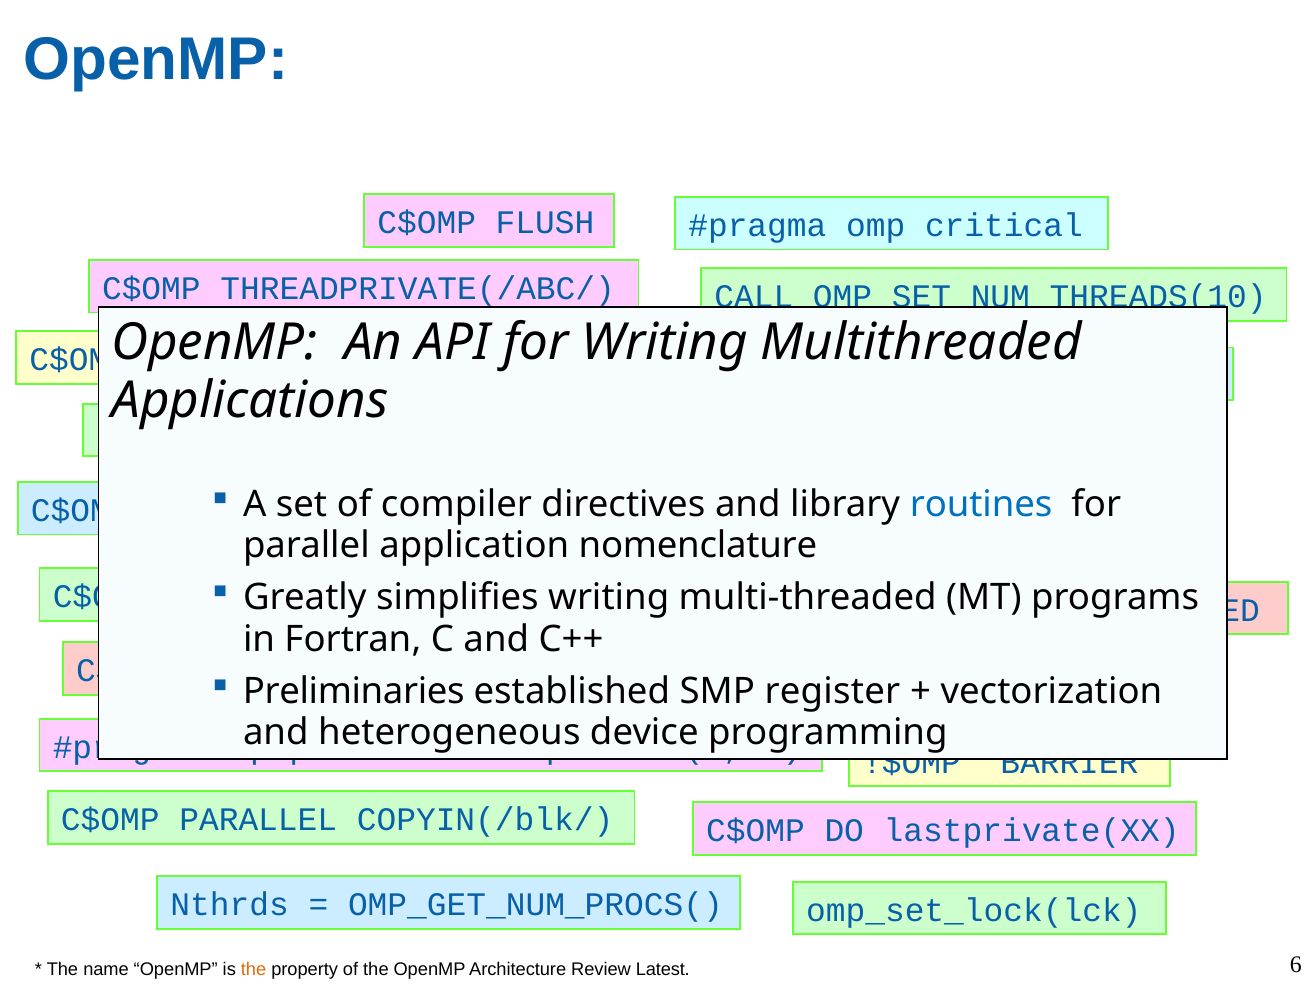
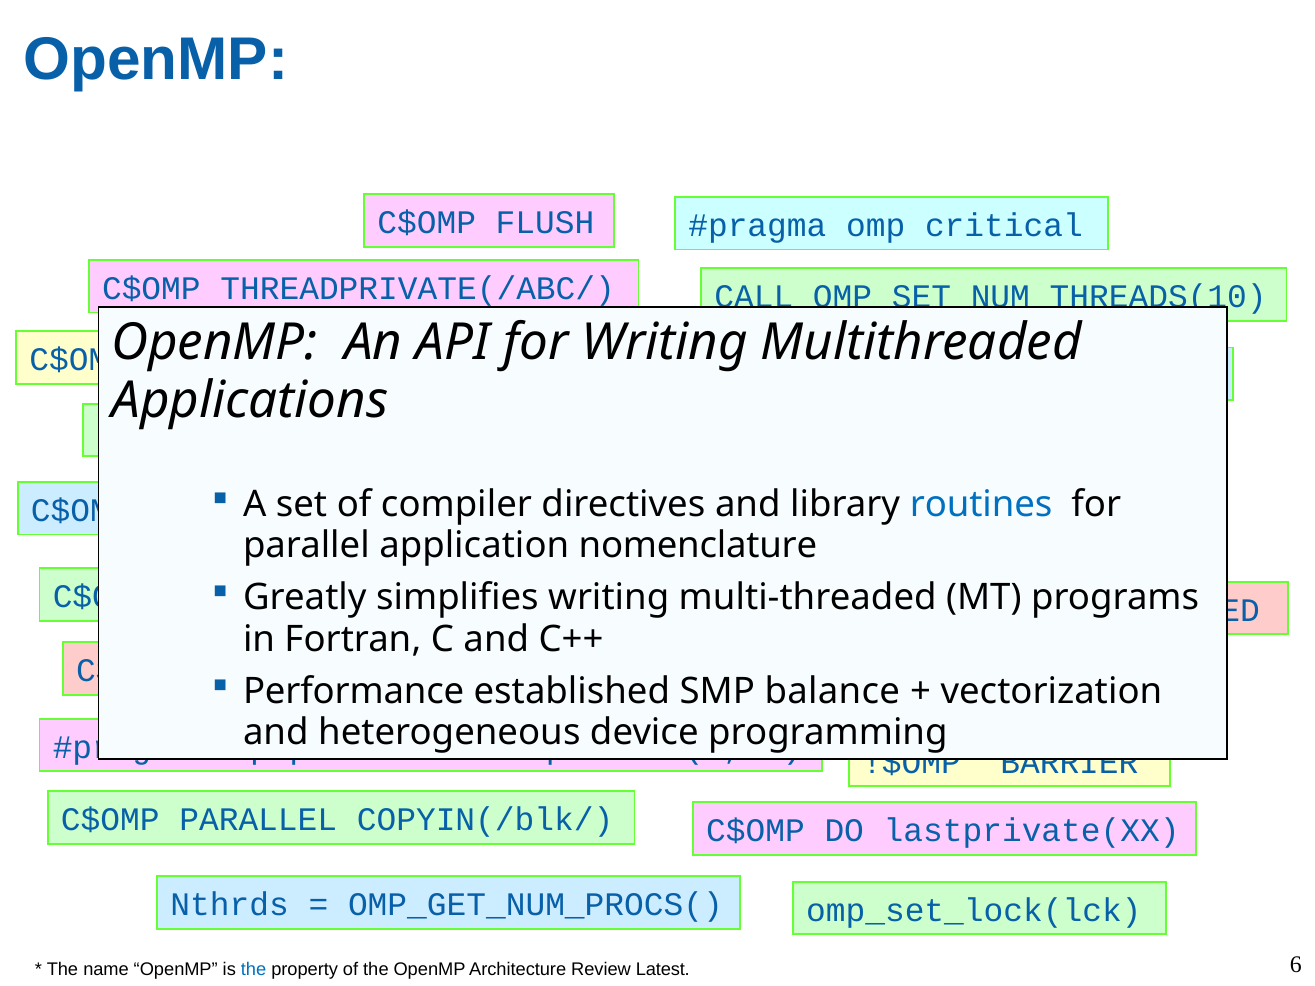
Preliminaries: Preliminaries -> Performance (354, 691)
register: register -> balance (832, 691)
the colour: orange -> blue (254, 970)
